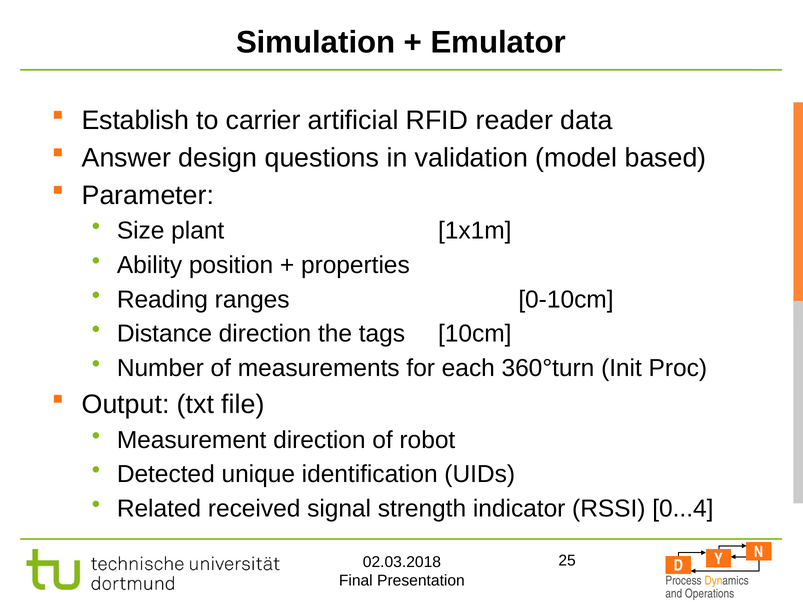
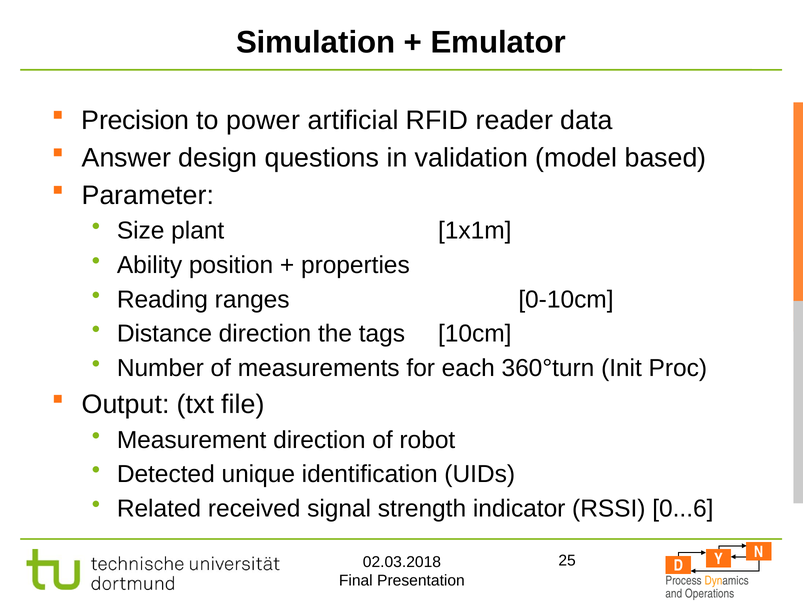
Establish: Establish -> Precision (135, 121)
carrier: carrier -> power (263, 121)
0...4: 0...4 -> 0...6 (683, 509)
